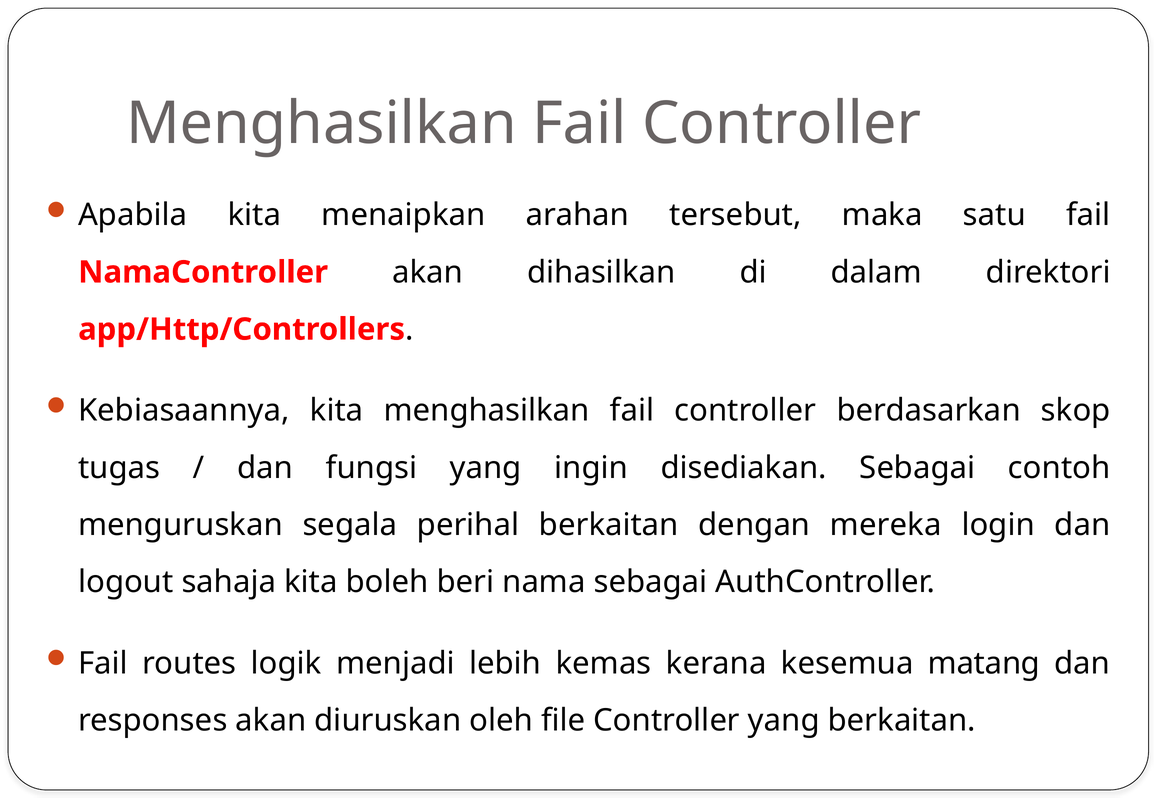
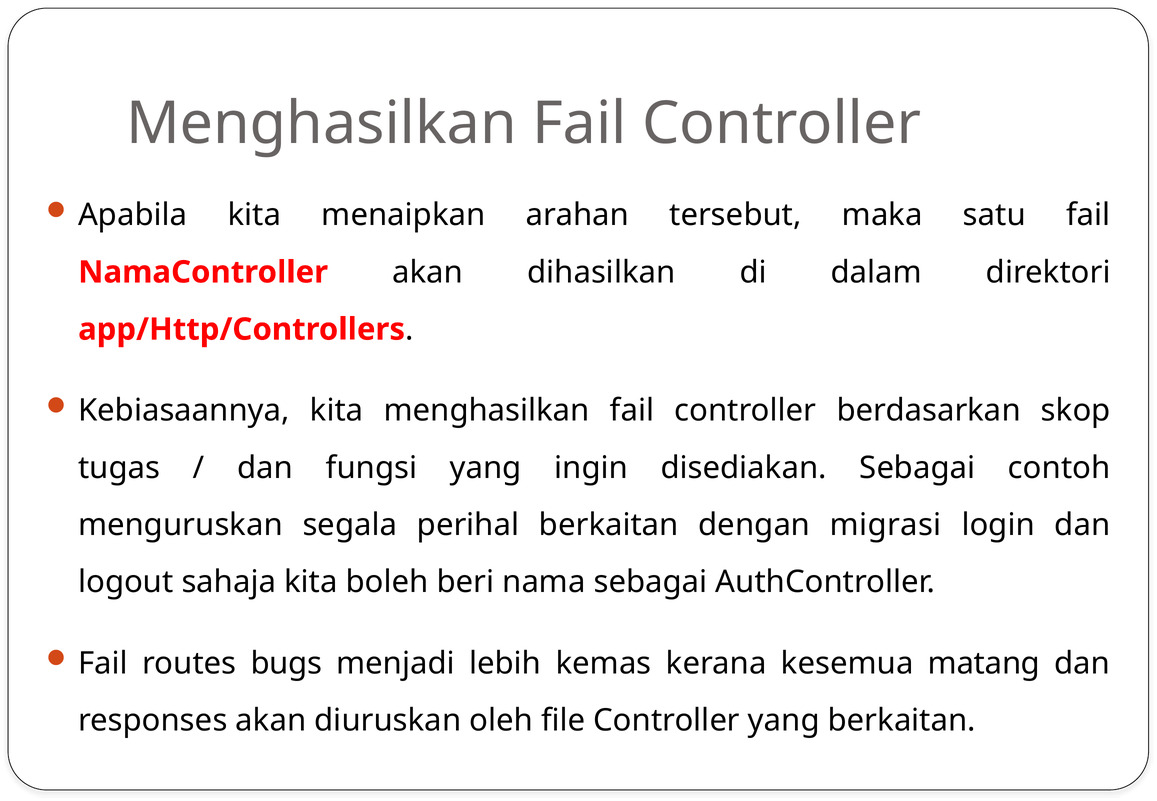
mereka: mereka -> migrasi (886, 525)
logik: logik -> bugs (286, 663)
